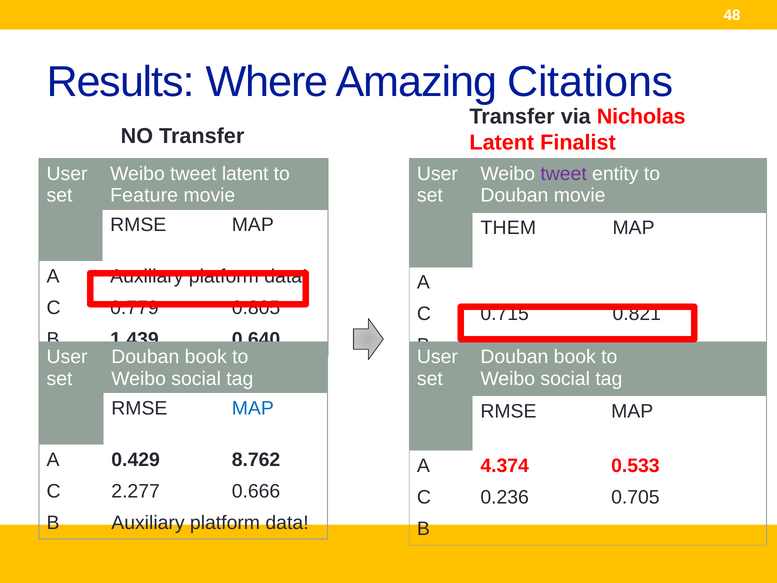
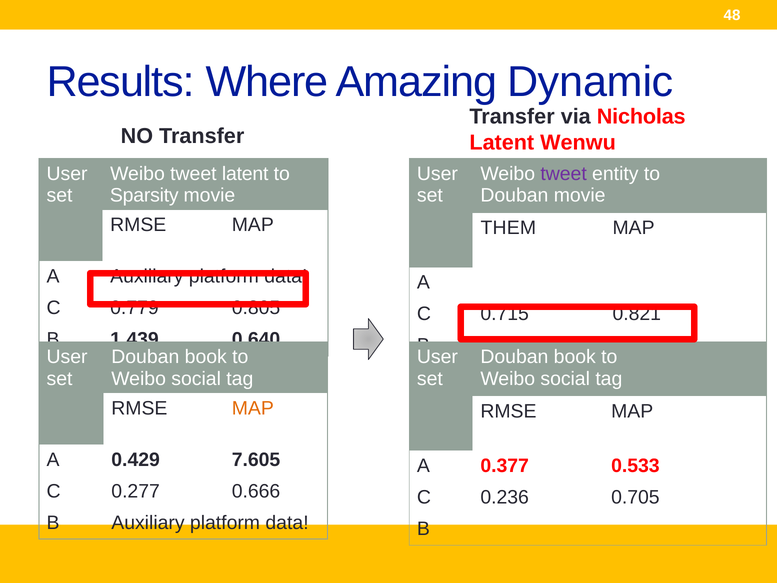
Citations: Citations -> Dynamic (590, 82)
Finalist: Finalist -> Wenwu (578, 142)
Feature: Feature -> Sparsity (144, 195)
MAP colour: blue -> orange (253, 408)
8.762: 8.762 -> 7.605 (256, 459)
4.374: 4.374 -> 0.377 (505, 466)
2.277: 2.277 -> 0.277 (136, 491)
